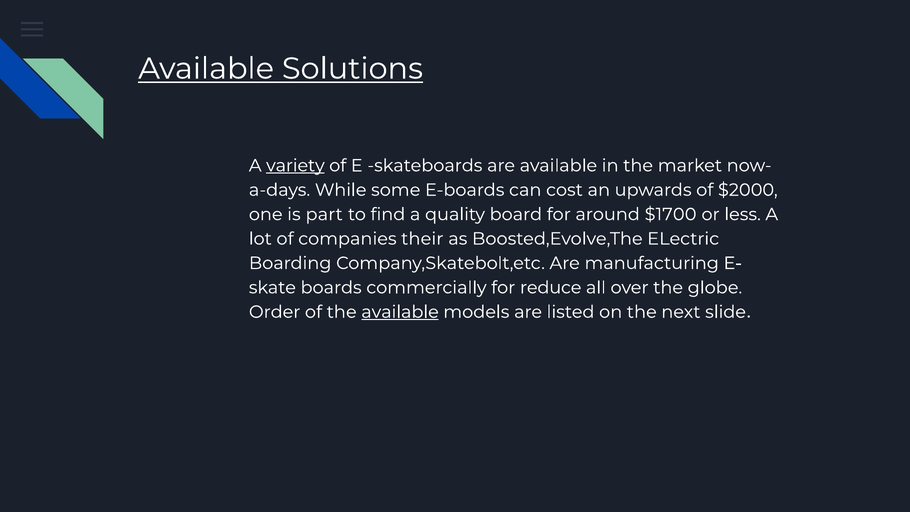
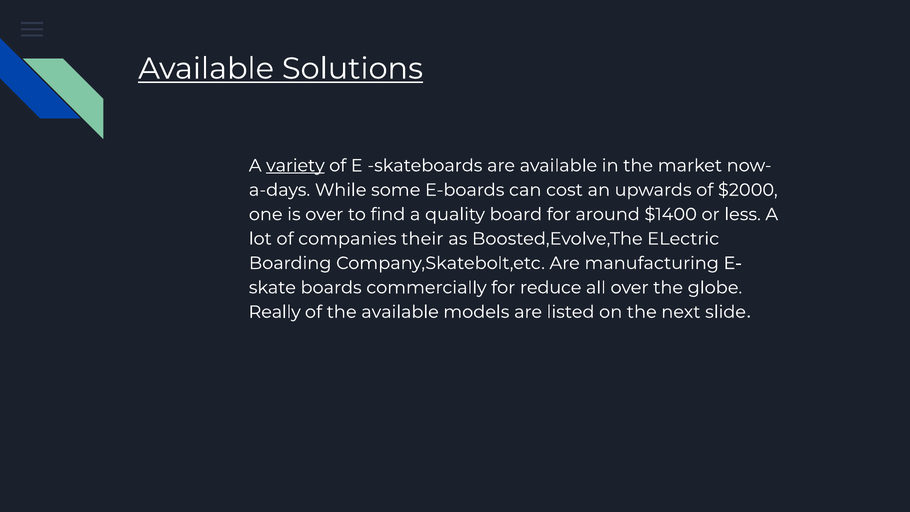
is part: part -> over (324, 214)
$1700: $1700 -> $1400 (671, 214)
Order: Order -> Really (275, 312)
available underline: present -> none (400, 312)
